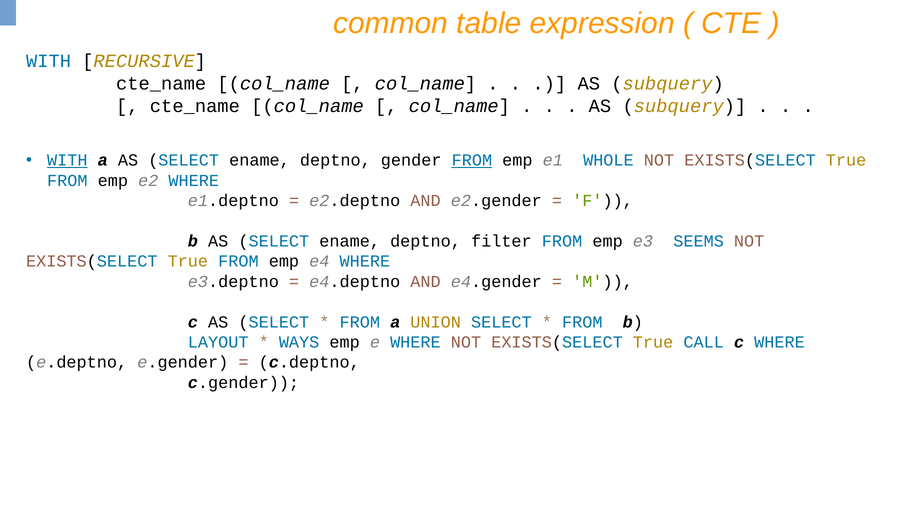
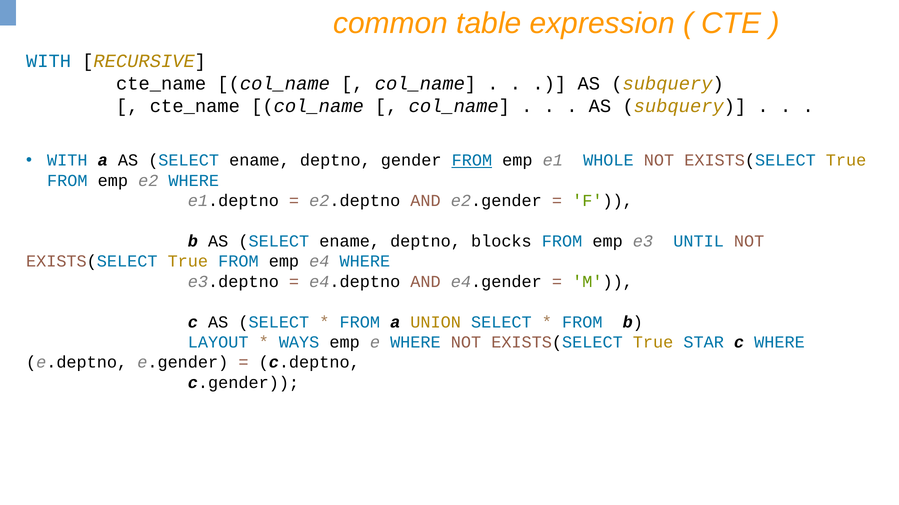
WITH underline: present -> none (67, 161)
filter: filter -> blocks (501, 241)
SEEMS: SEEMS -> UNTIL (699, 241)
CALL: CALL -> STAR (704, 343)
